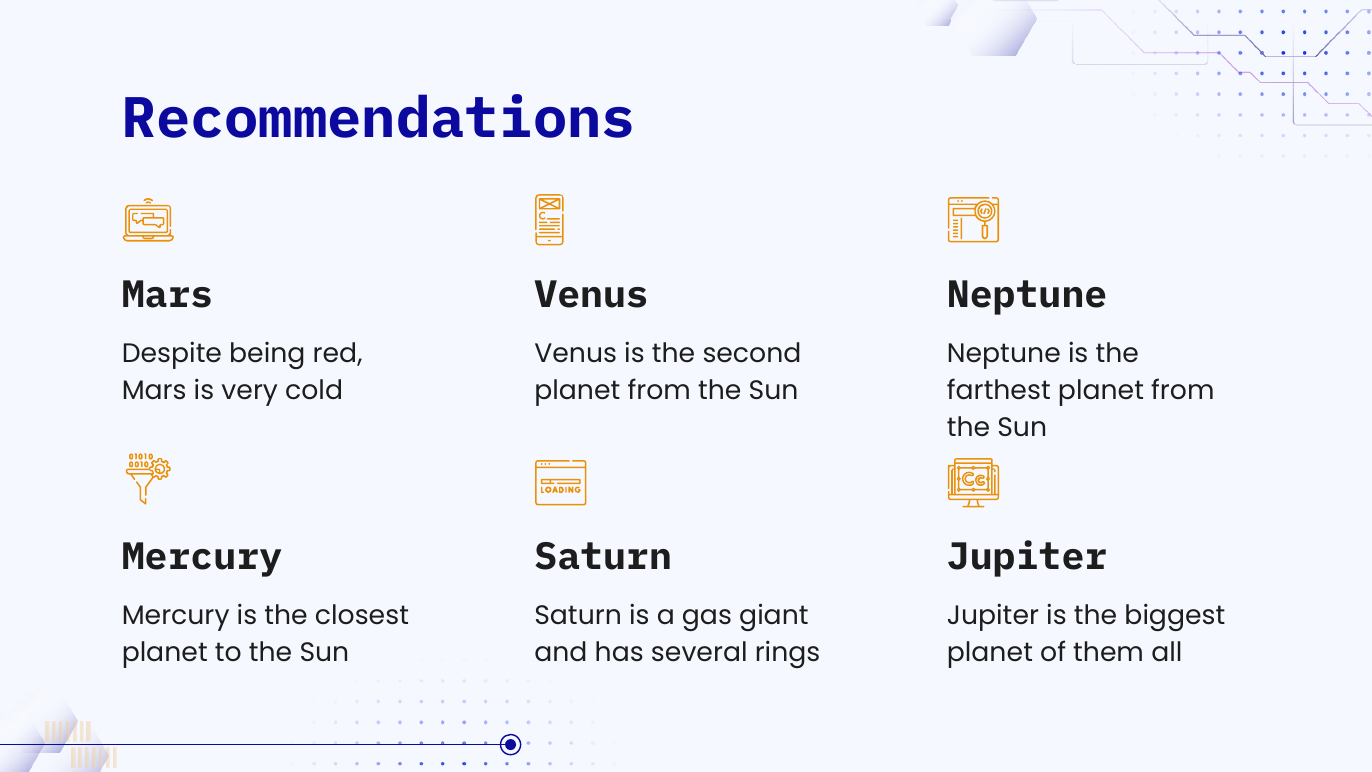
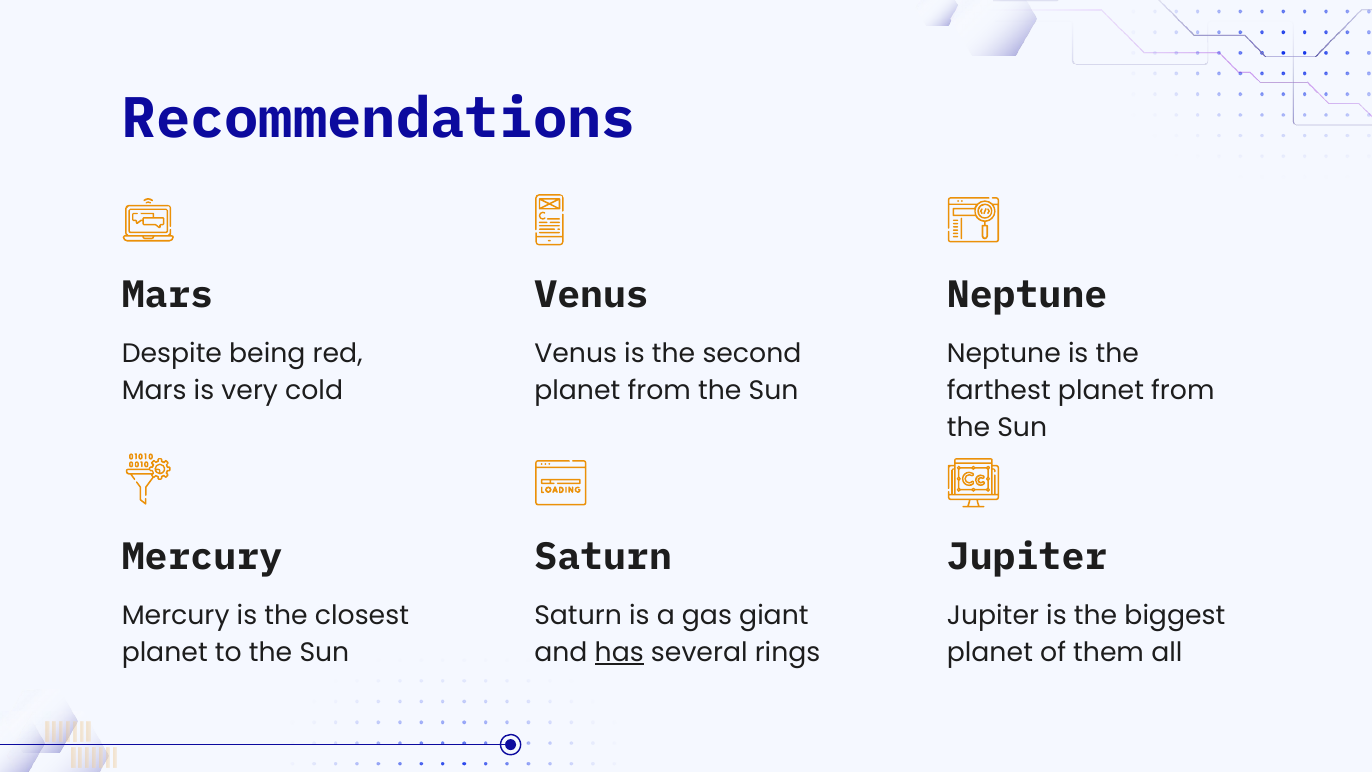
has underline: none -> present (619, 652)
